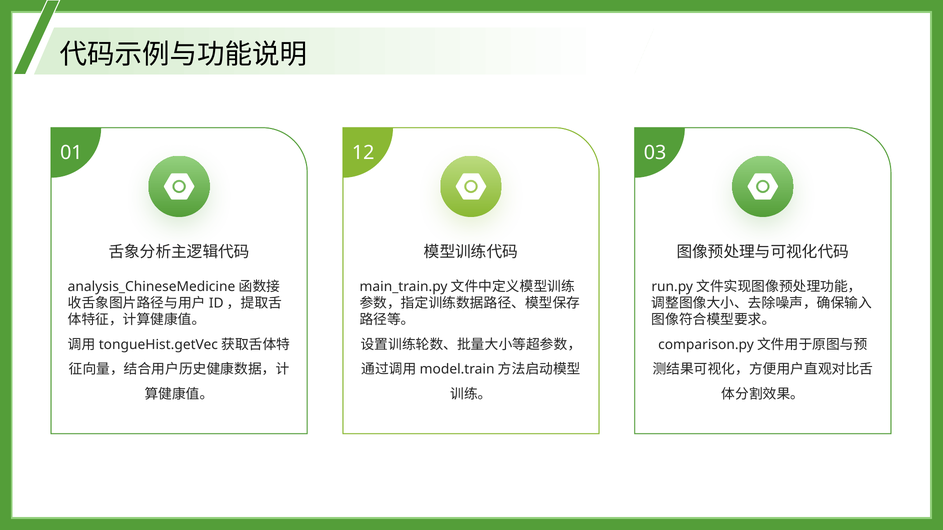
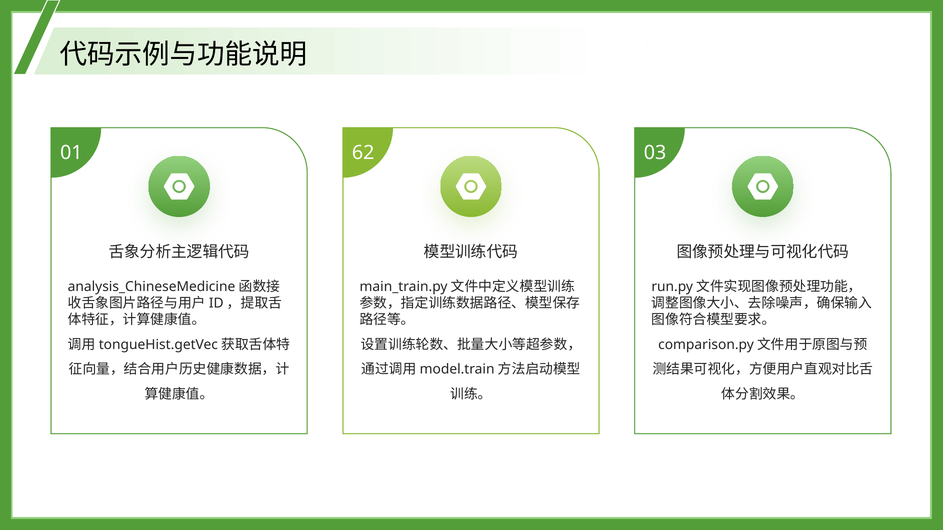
12: 12 -> 62 (363, 153)
